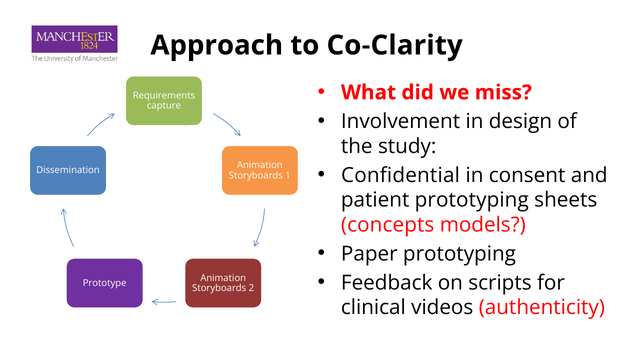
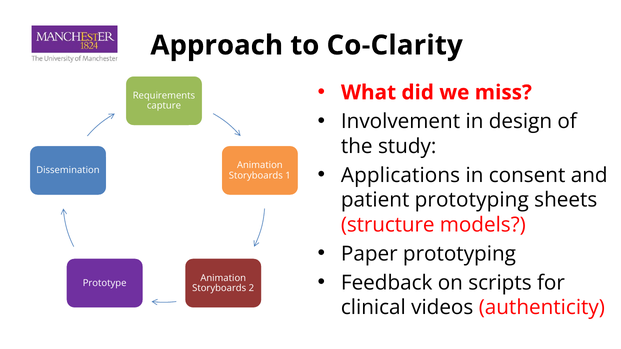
Confidential: Confidential -> Applications (401, 175)
concepts: concepts -> structure (388, 225)
